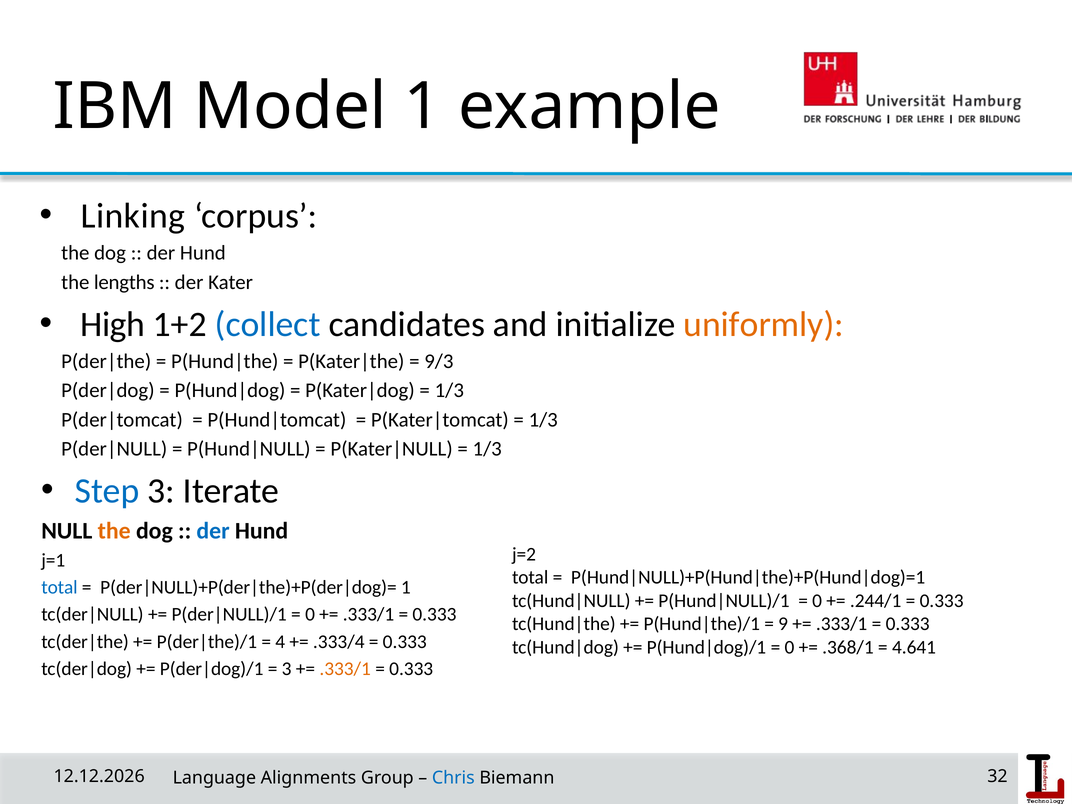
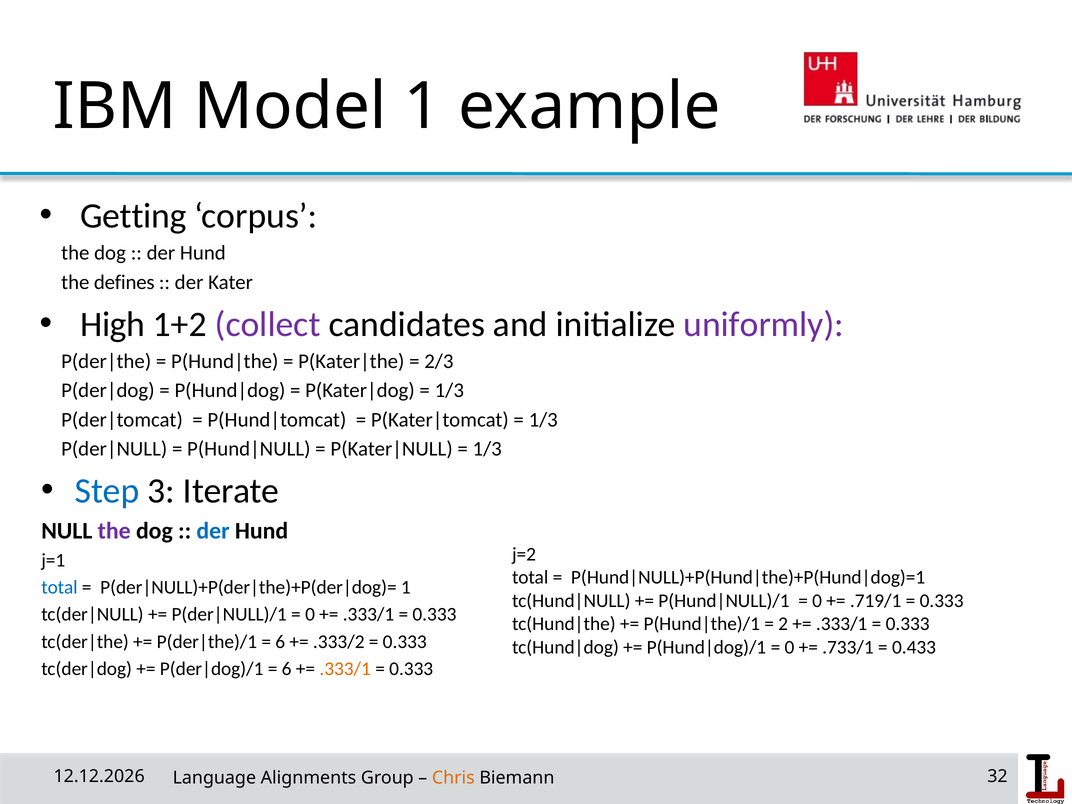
Linking: Linking -> Getting (133, 216)
lengths: lengths -> defines (124, 282)
collect colour: blue -> purple (268, 324)
uniformly colour: orange -> purple (764, 324)
9/3: 9/3 -> 2/3 (439, 361)
the colour: orange -> purple (114, 531)
.244/1: .244/1 -> .719/1 (876, 601)
9: 9 -> 2 (783, 624)
4: 4 -> 6 (280, 642)
.333/4: .333/4 -> .333/2 (339, 642)
.368/1: .368/1 -> .733/1 (848, 647)
4.641: 4.641 -> 0.433 (914, 647)
3: 3 -> 6 (287, 669)
Chris colour: blue -> orange (453, 778)
